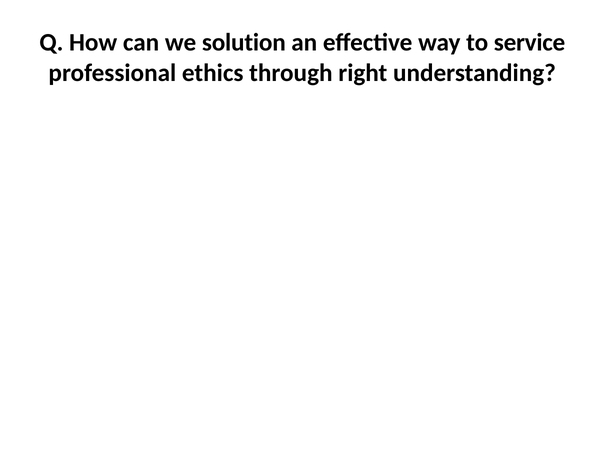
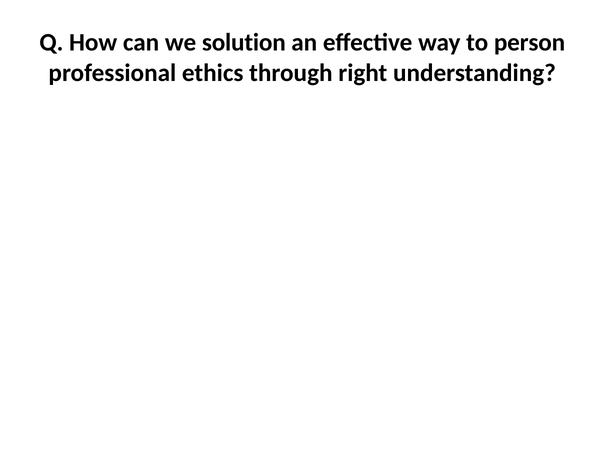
service: service -> person (530, 43)
